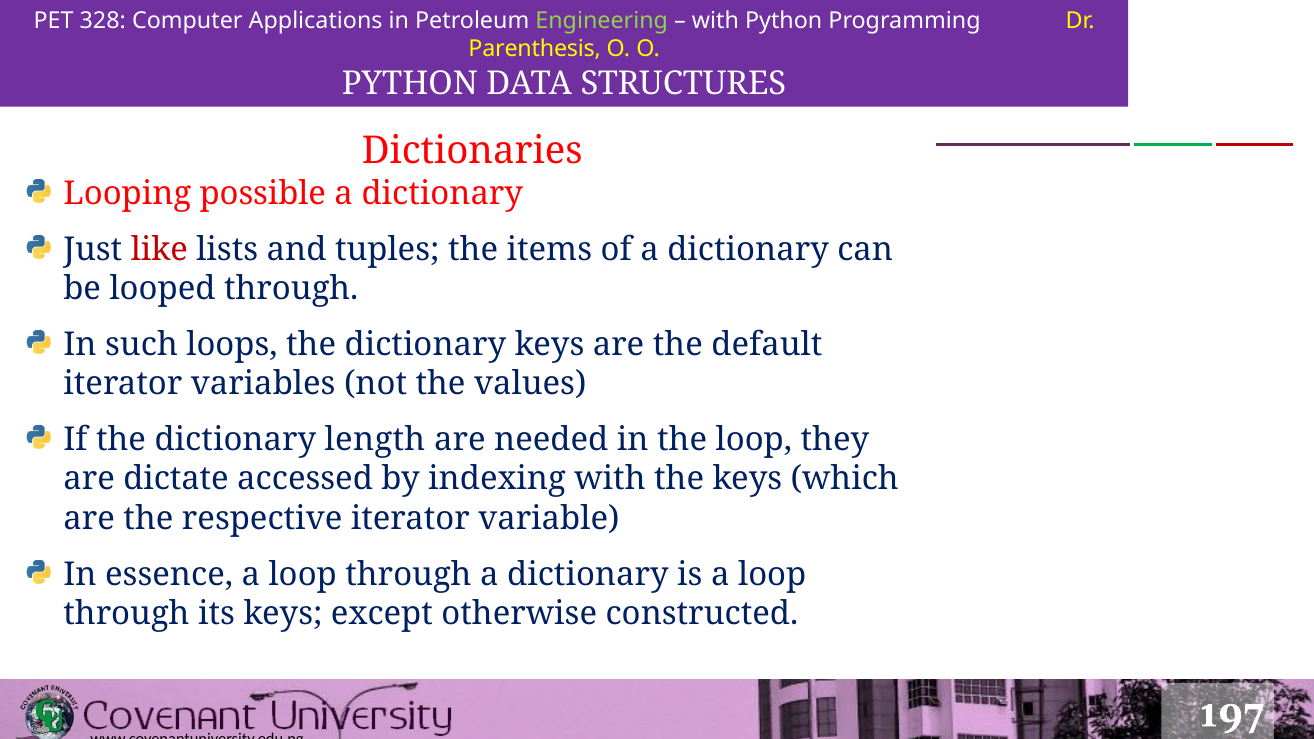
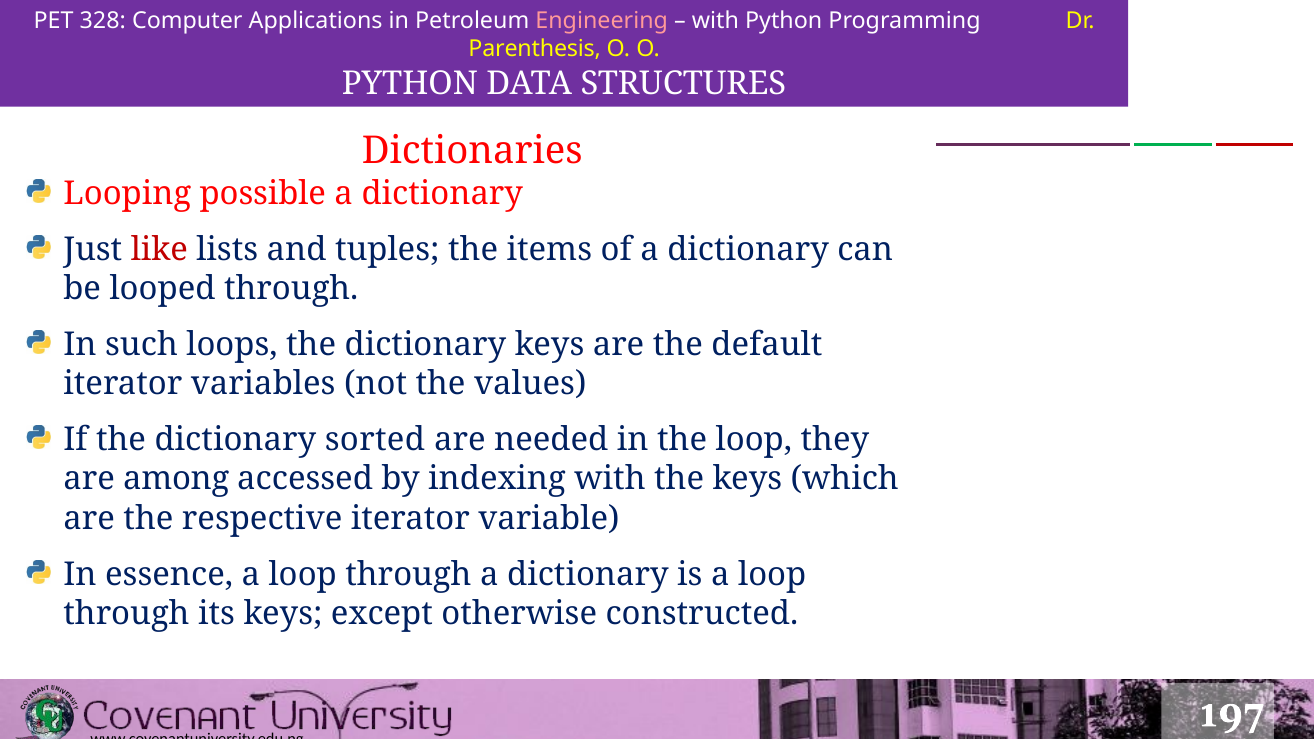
Engineering colour: light green -> pink (602, 21)
length: length -> sorted (375, 440)
dictate: dictate -> among (176, 479)
